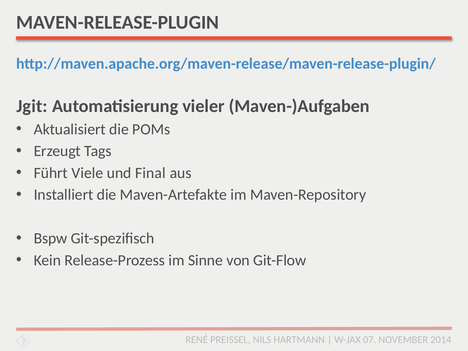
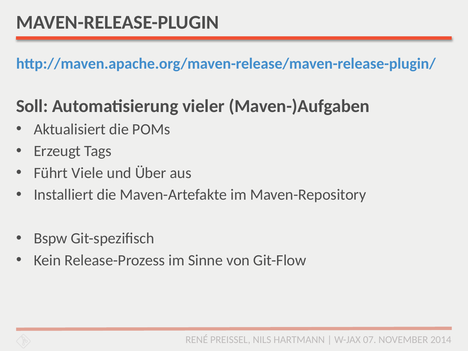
Jgit: Jgit -> Soll (32, 106)
Final: Final -> Über (151, 173)
